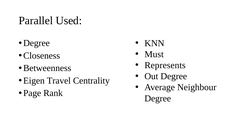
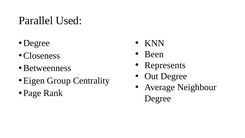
Must: Must -> Been (154, 54)
Travel: Travel -> Group (59, 81)
